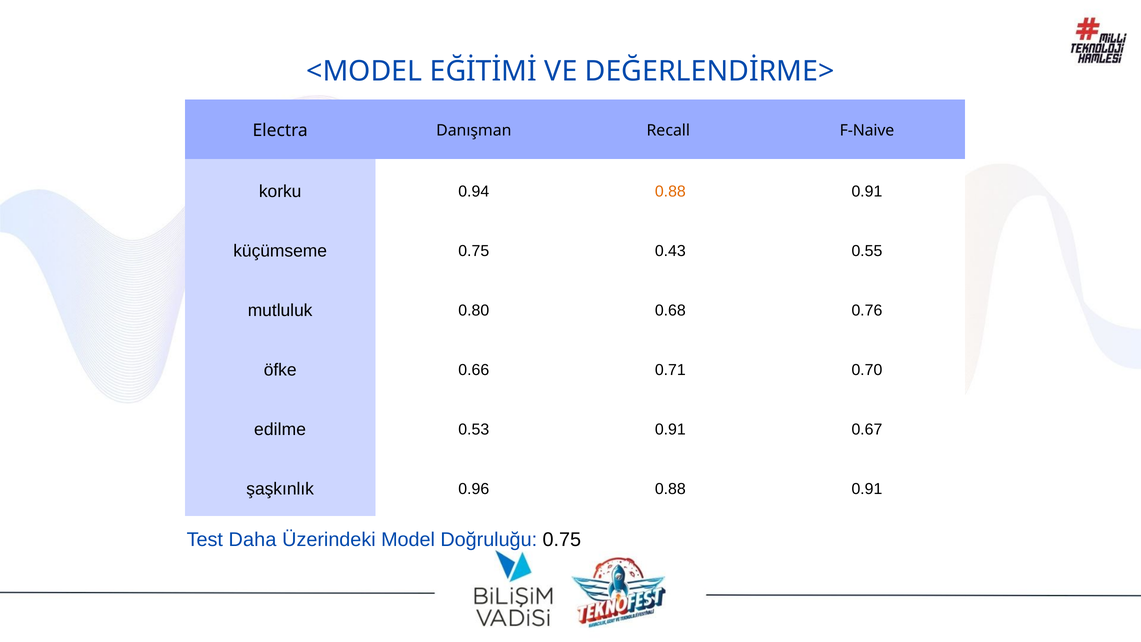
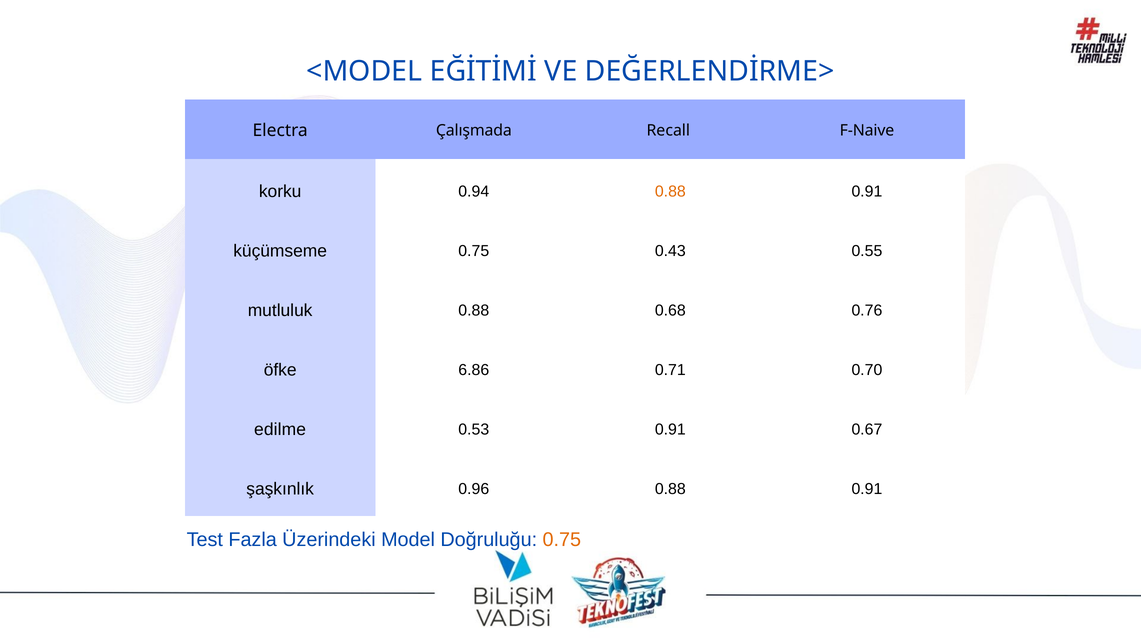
Danışman: Danışman -> Çalışmada (474, 130)
mutluluk 0.80: 0.80 -> 0.88 (474, 310)
0.66: 0.66 -> 6.86 (474, 370)
Daha: Daha -> Fazla (253, 539)
0.75 colour: black -> orange (562, 539)
